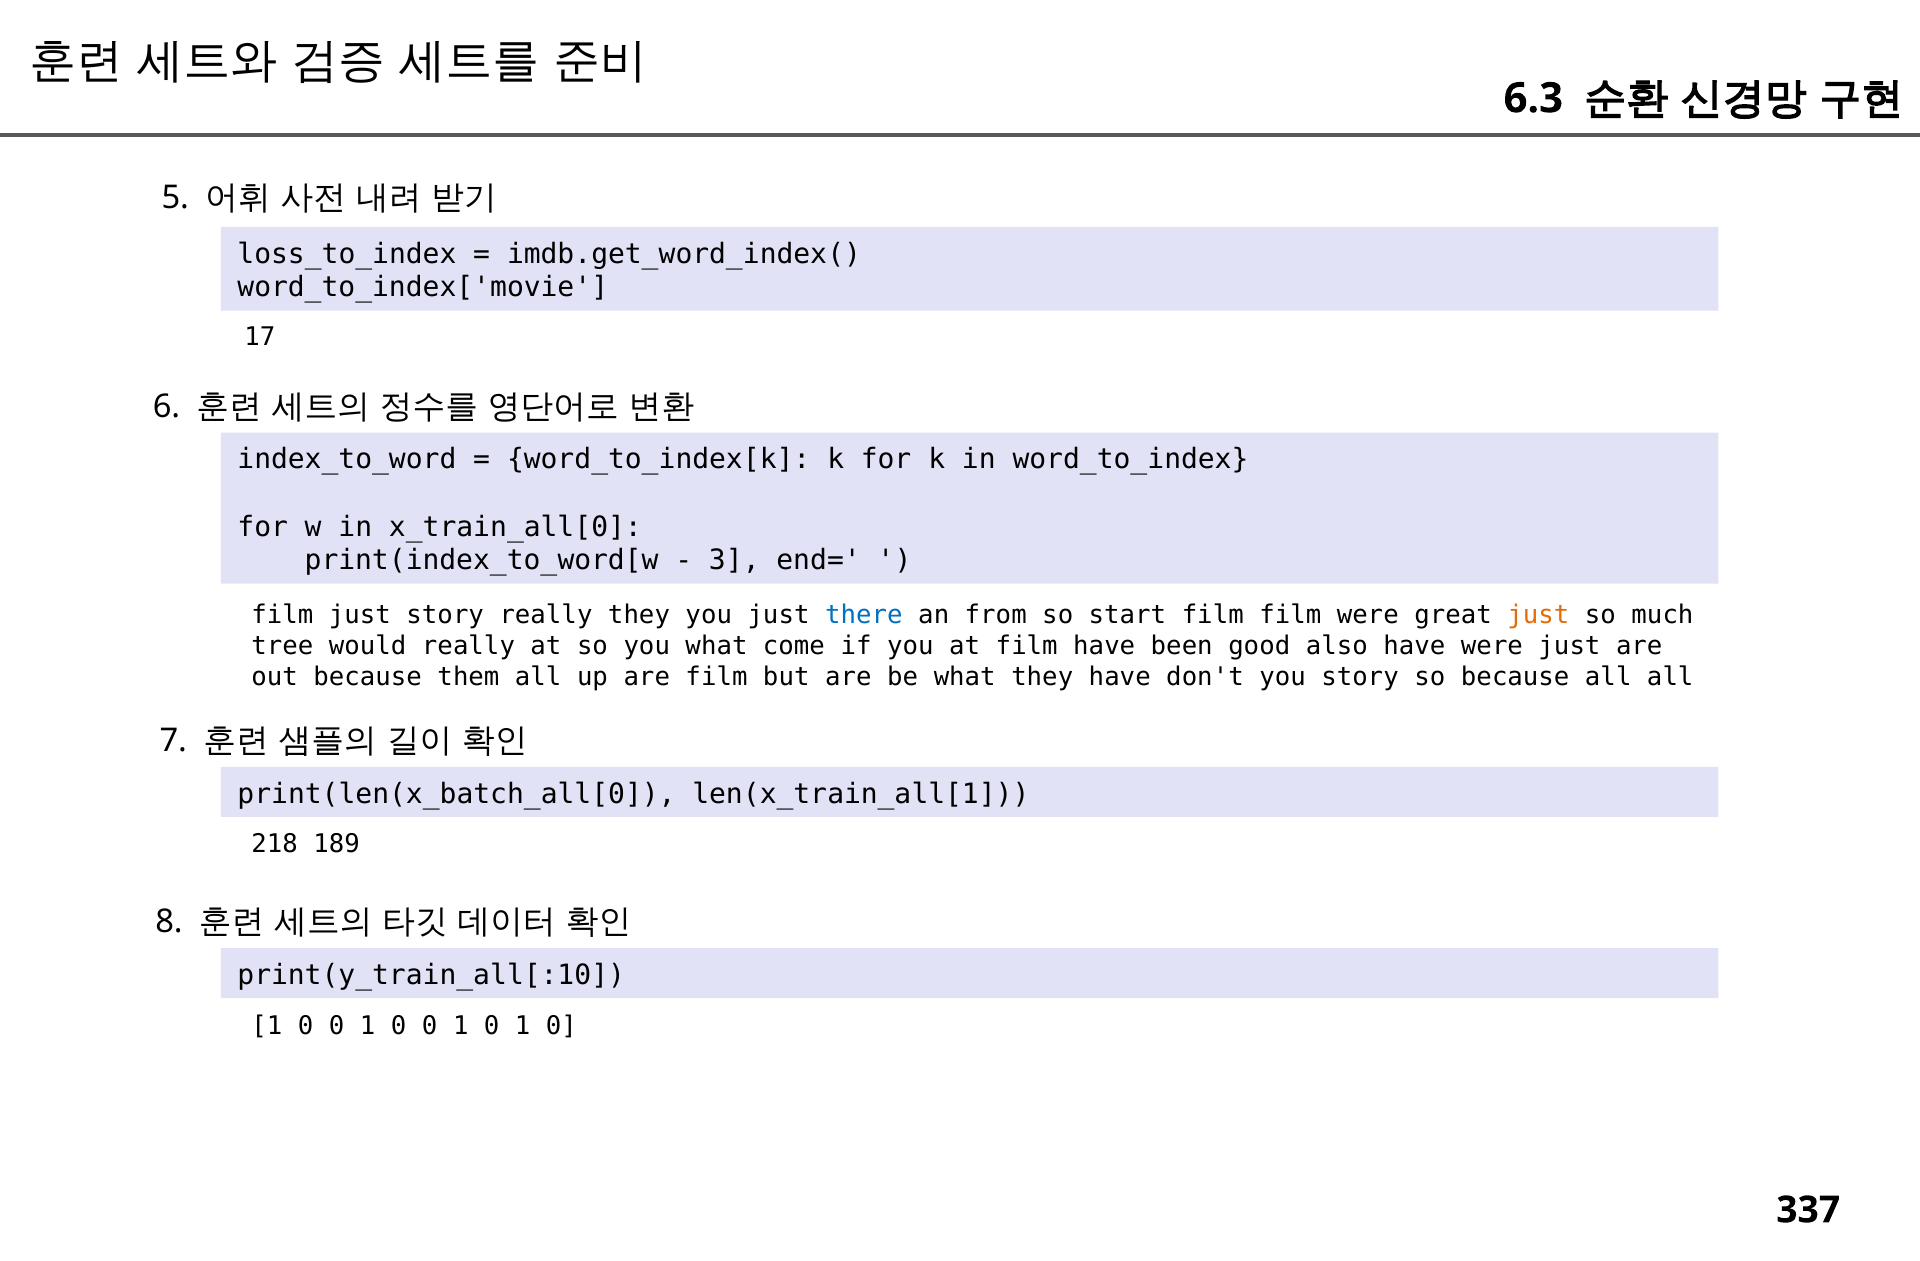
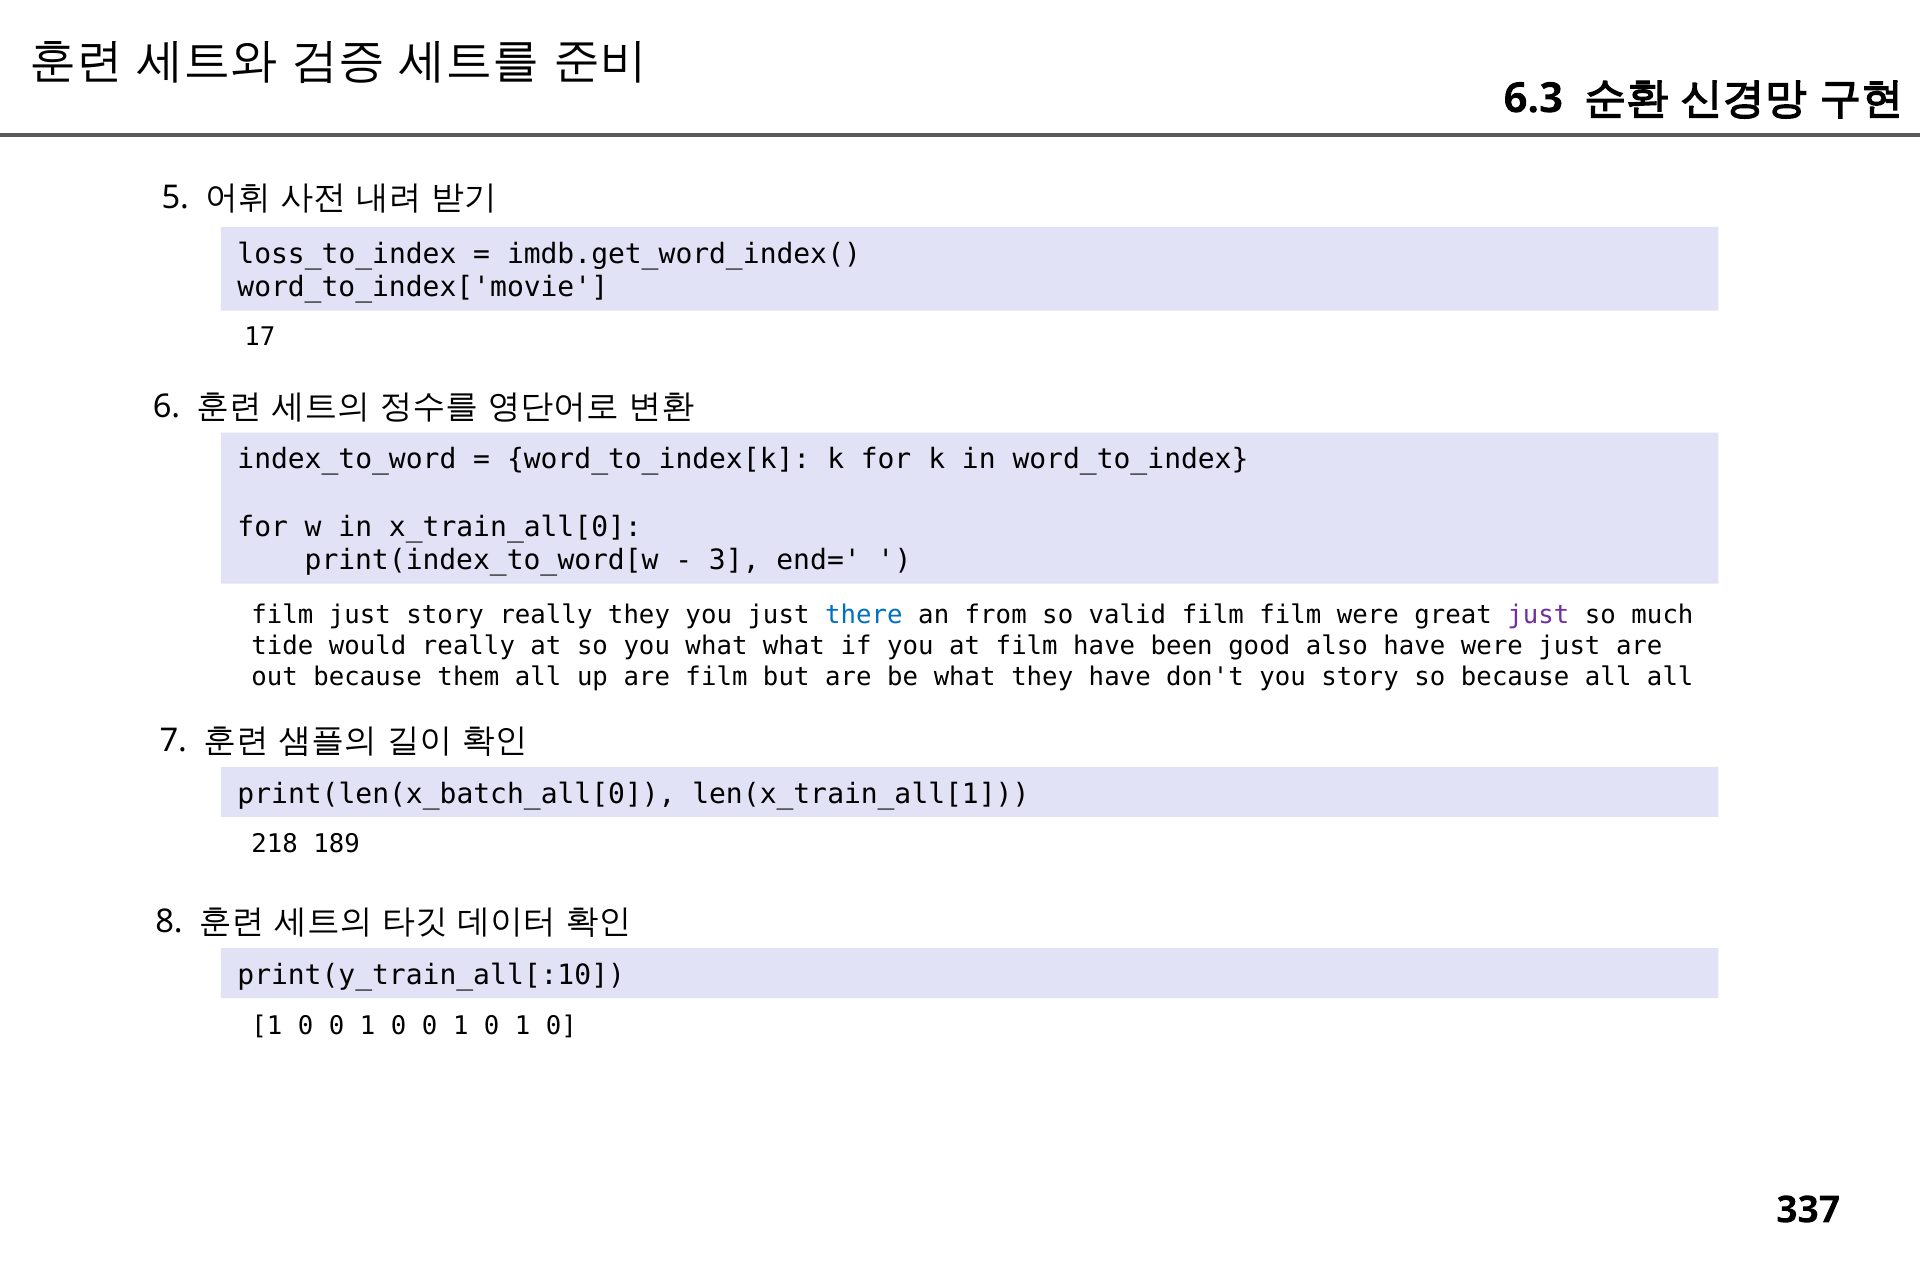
start: start -> valid (1127, 615)
just colour: orange -> purple (1538, 615)
tree: tree -> tide (282, 646)
what come: come -> what (794, 646)
